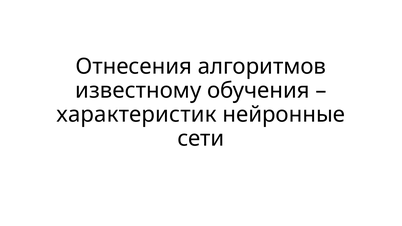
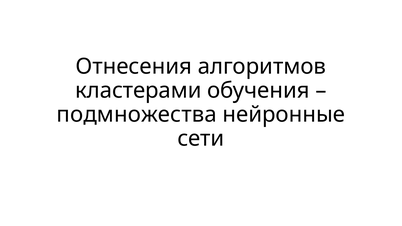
известному: известному -> кластерами (138, 91)
характеристик: характеристик -> подмножества (137, 115)
